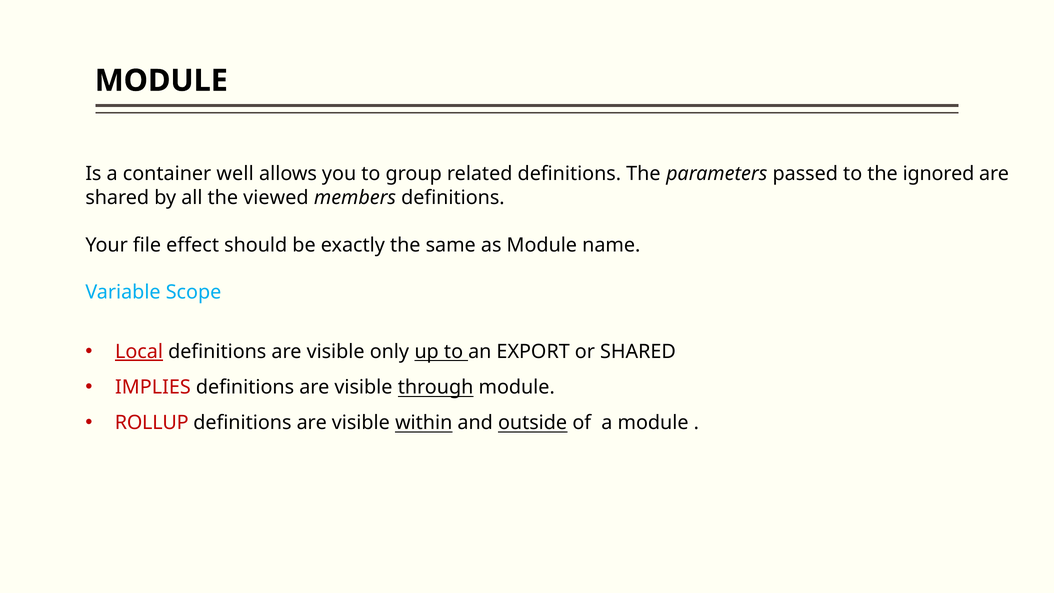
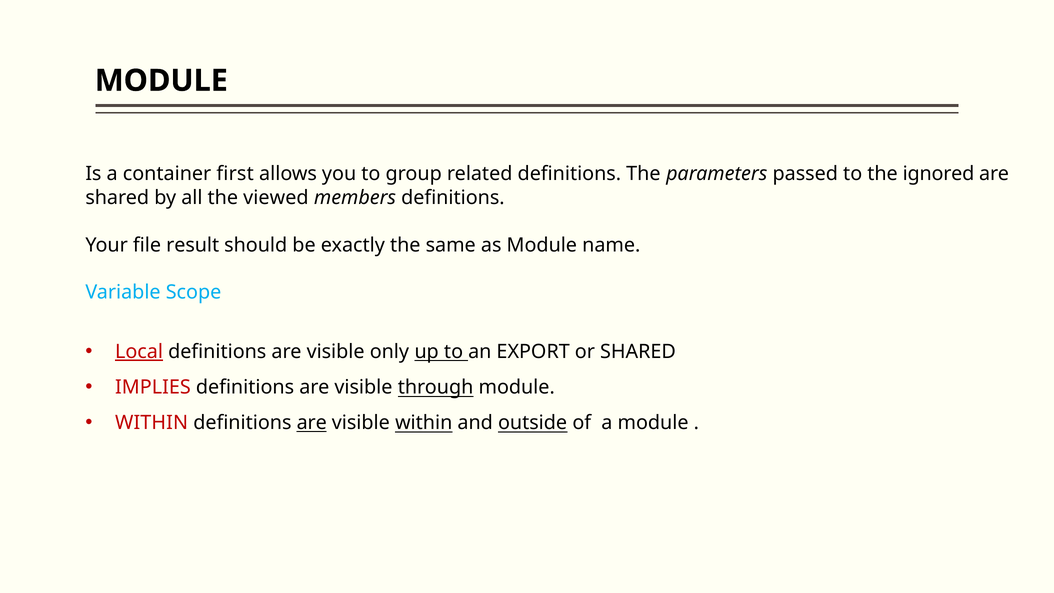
well: well -> first (235, 174)
effect: effect -> result (193, 245)
ROLLUP: ROLLUP -> WITHIN (152, 423)
are underline: none -> present (312, 423)
